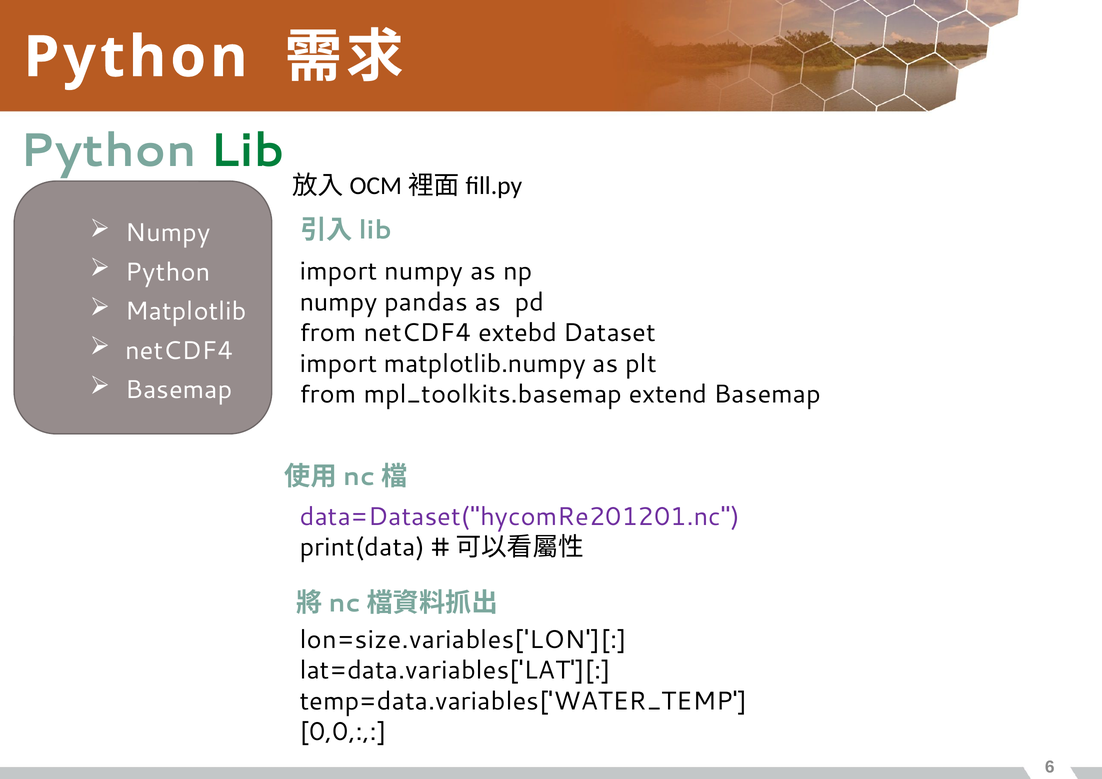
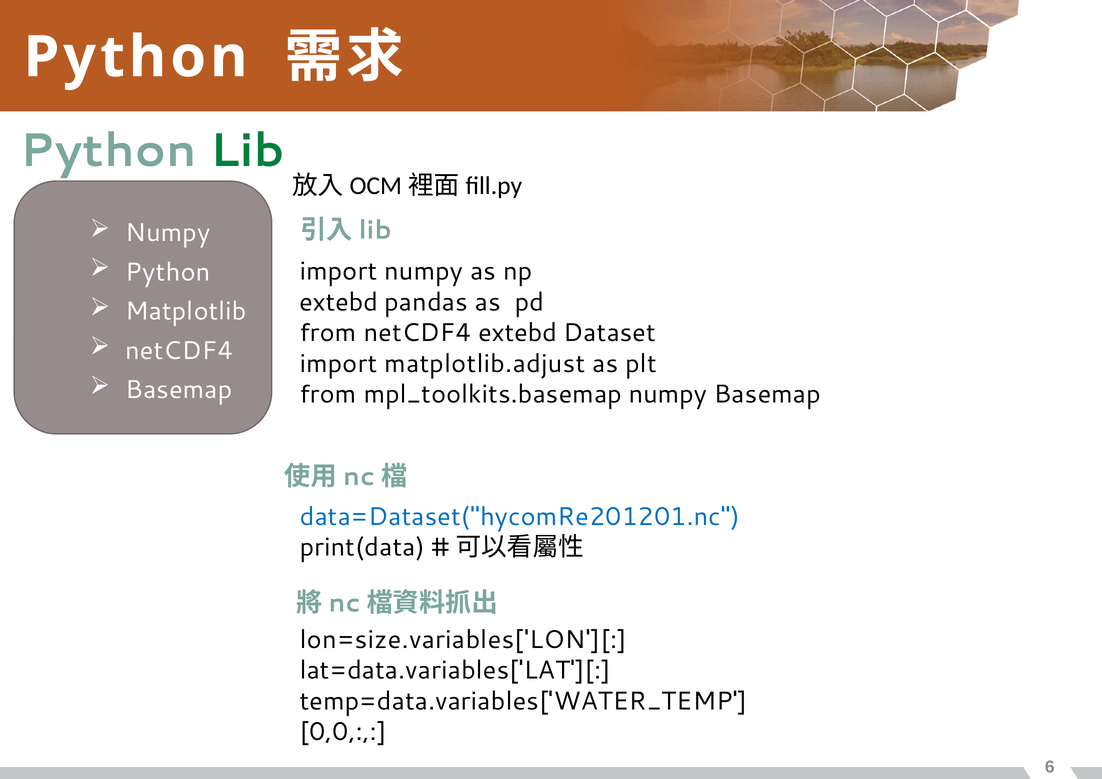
numpy: numpy -> extebd (339, 302)
matplotlib.numpy: matplotlib.numpy -> matplotlib.adjust (485, 364)
mpl_toolkits.basemap extend: extend -> numpy (668, 395)
data=Dataset("hycomRe201201.nc colour: purple -> blue (520, 517)
